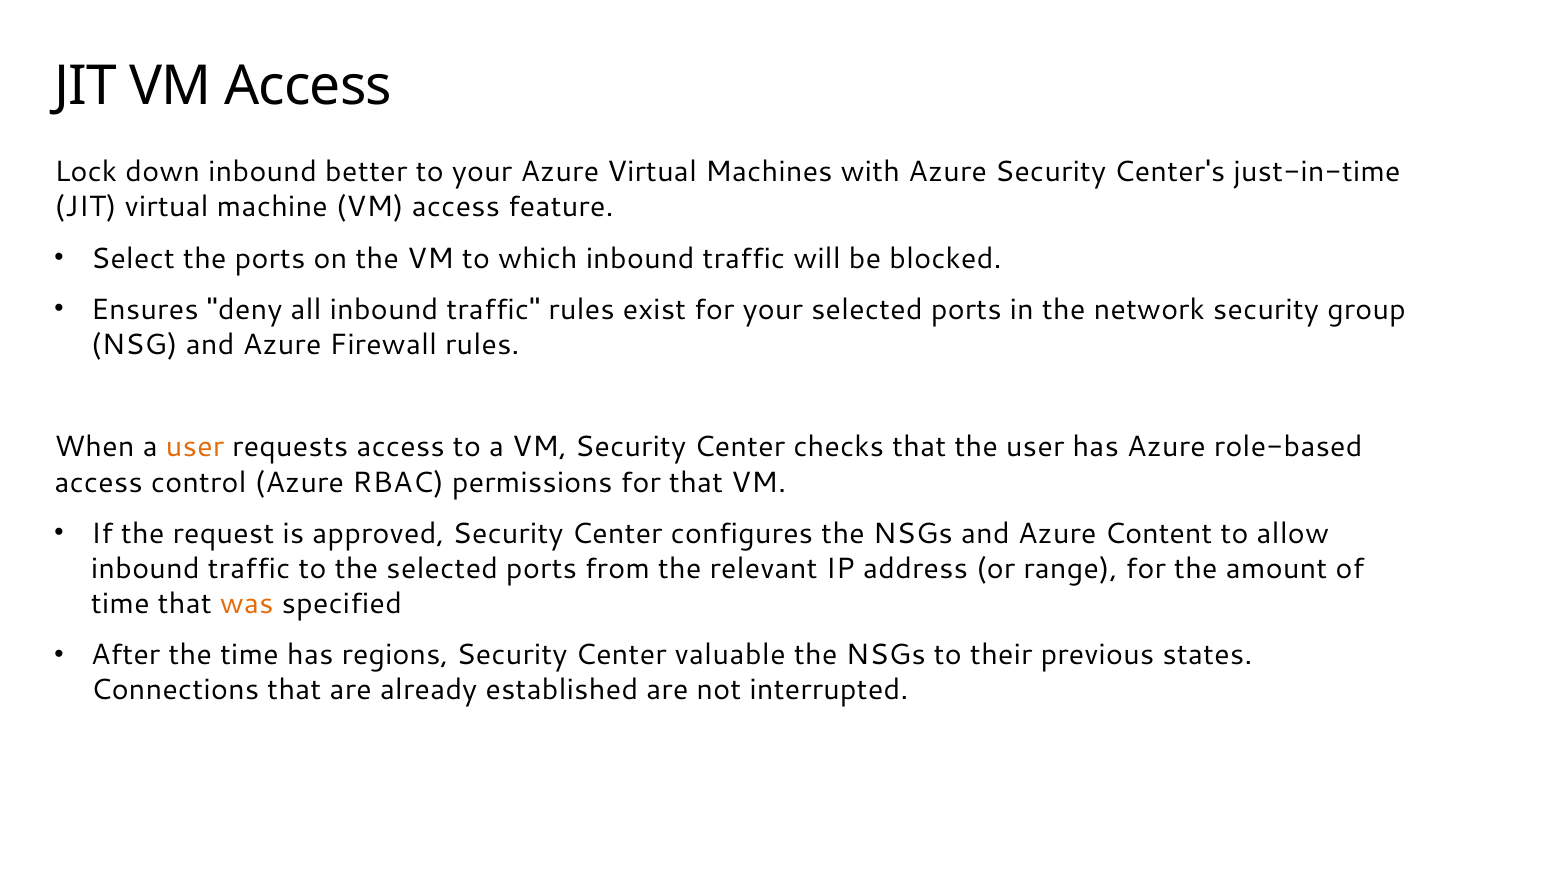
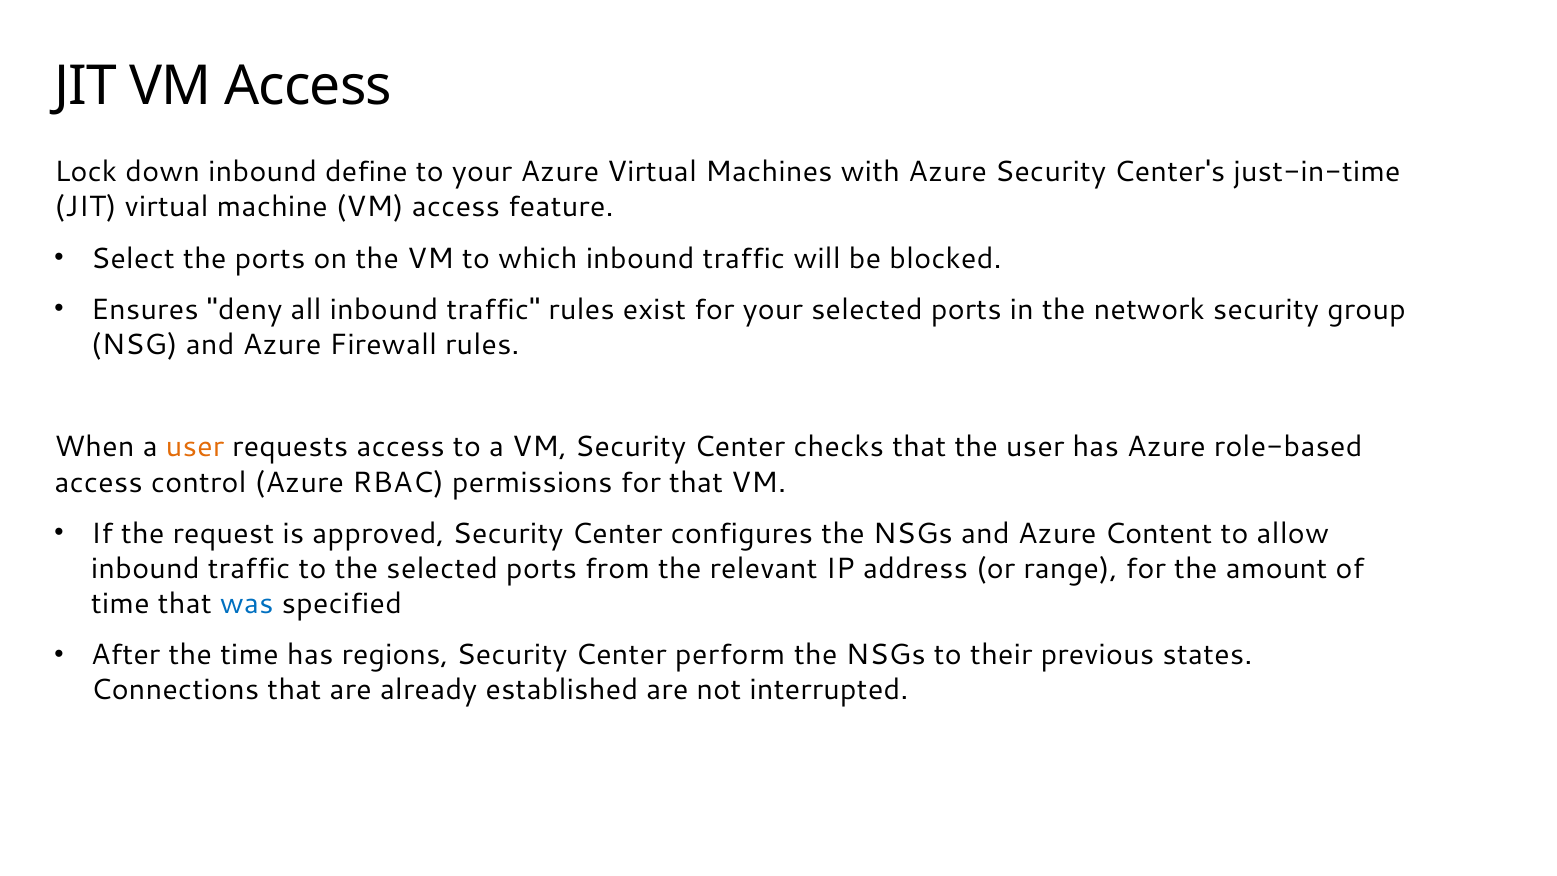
better: better -> define (366, 172)
was colour: orange -> blue (247, 604)
valuable: valuable -> perform (730, 655)
